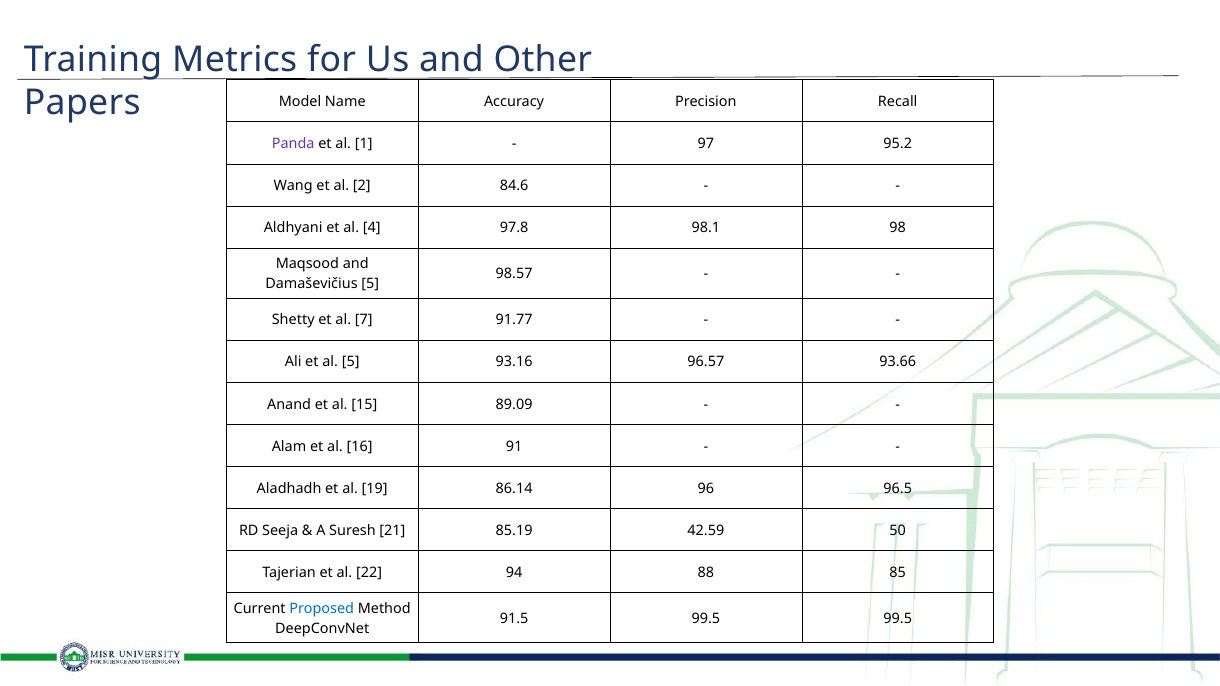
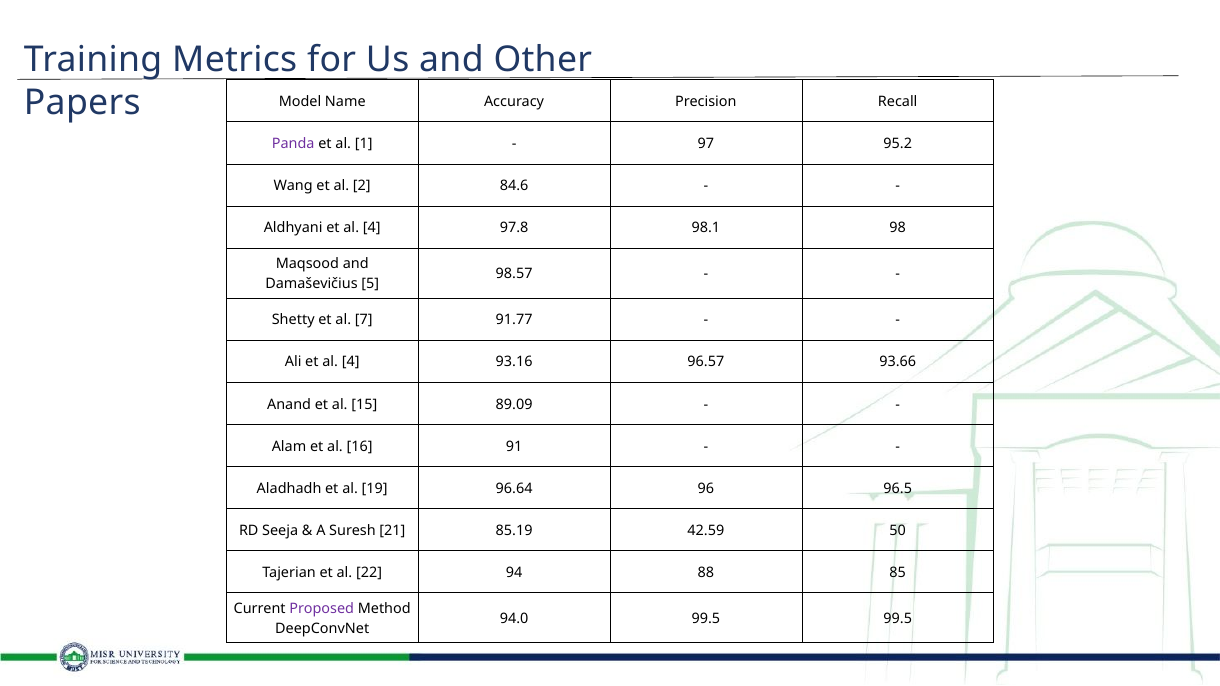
Ali et al 5: 5 -> 4 (351, 362)
86.14: 86.14 -> 96.64 (514, 489)
Proposed colour: blue -> purple (322, 609)
91.5: 91.5 -> 94.0 (514, 619)
